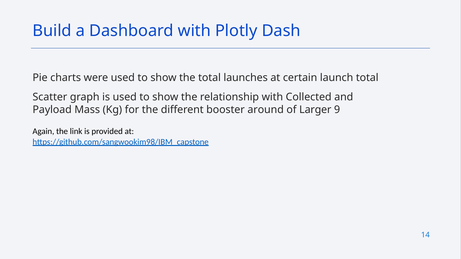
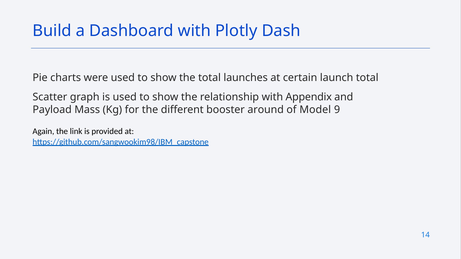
Collected: Collected -> Appendix (309, 97)
Larger: Larger -> Model (315, 110)
